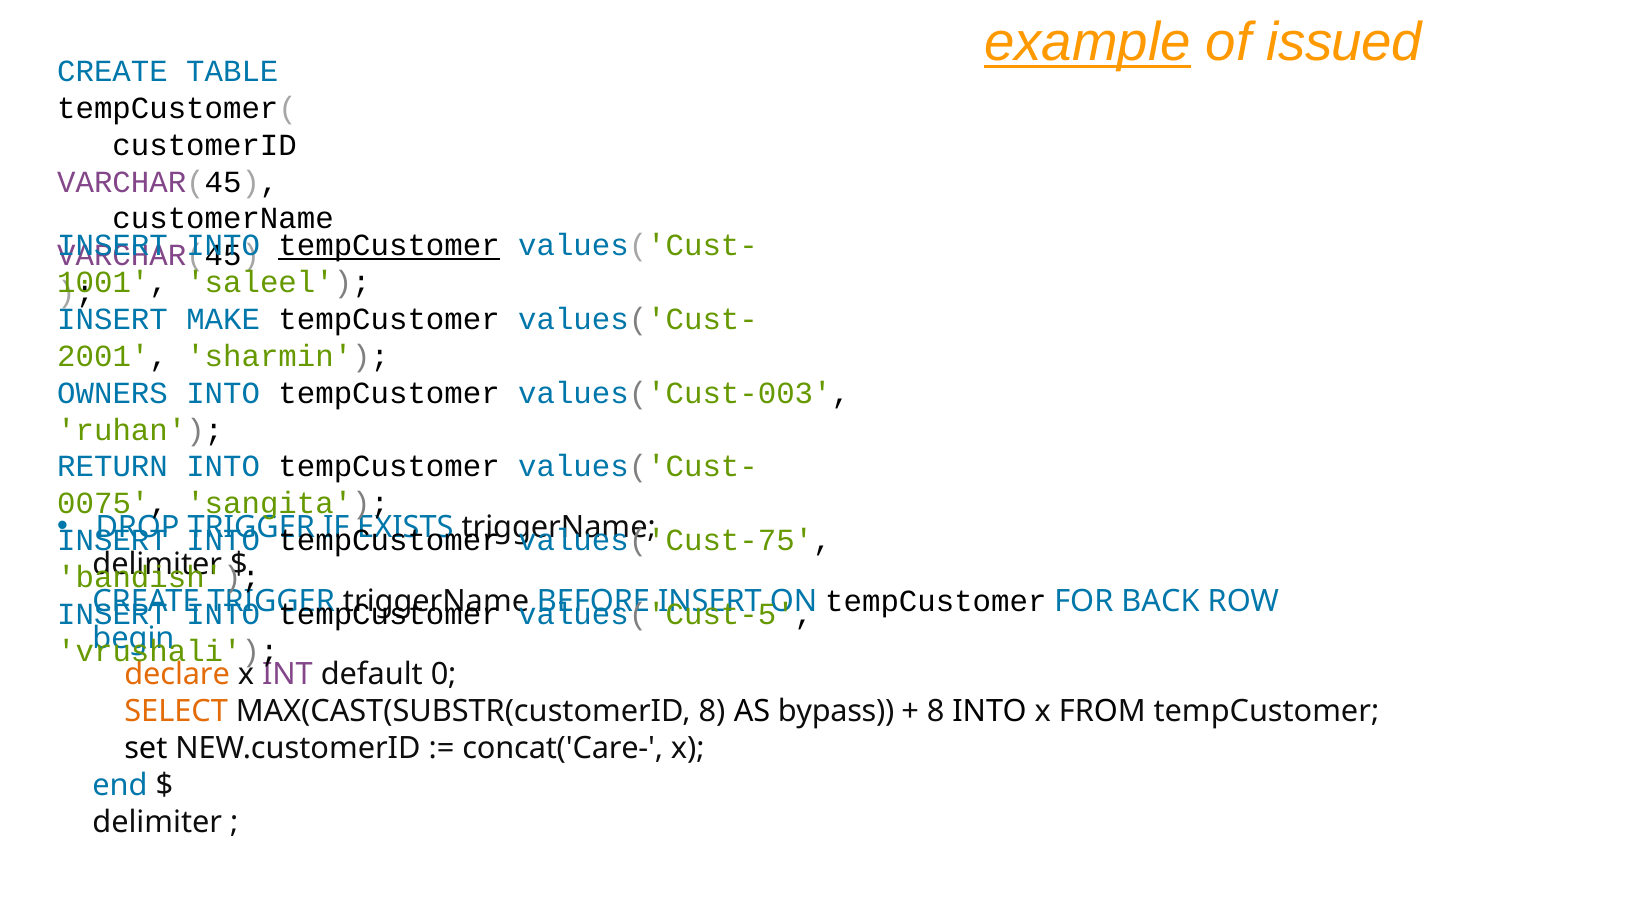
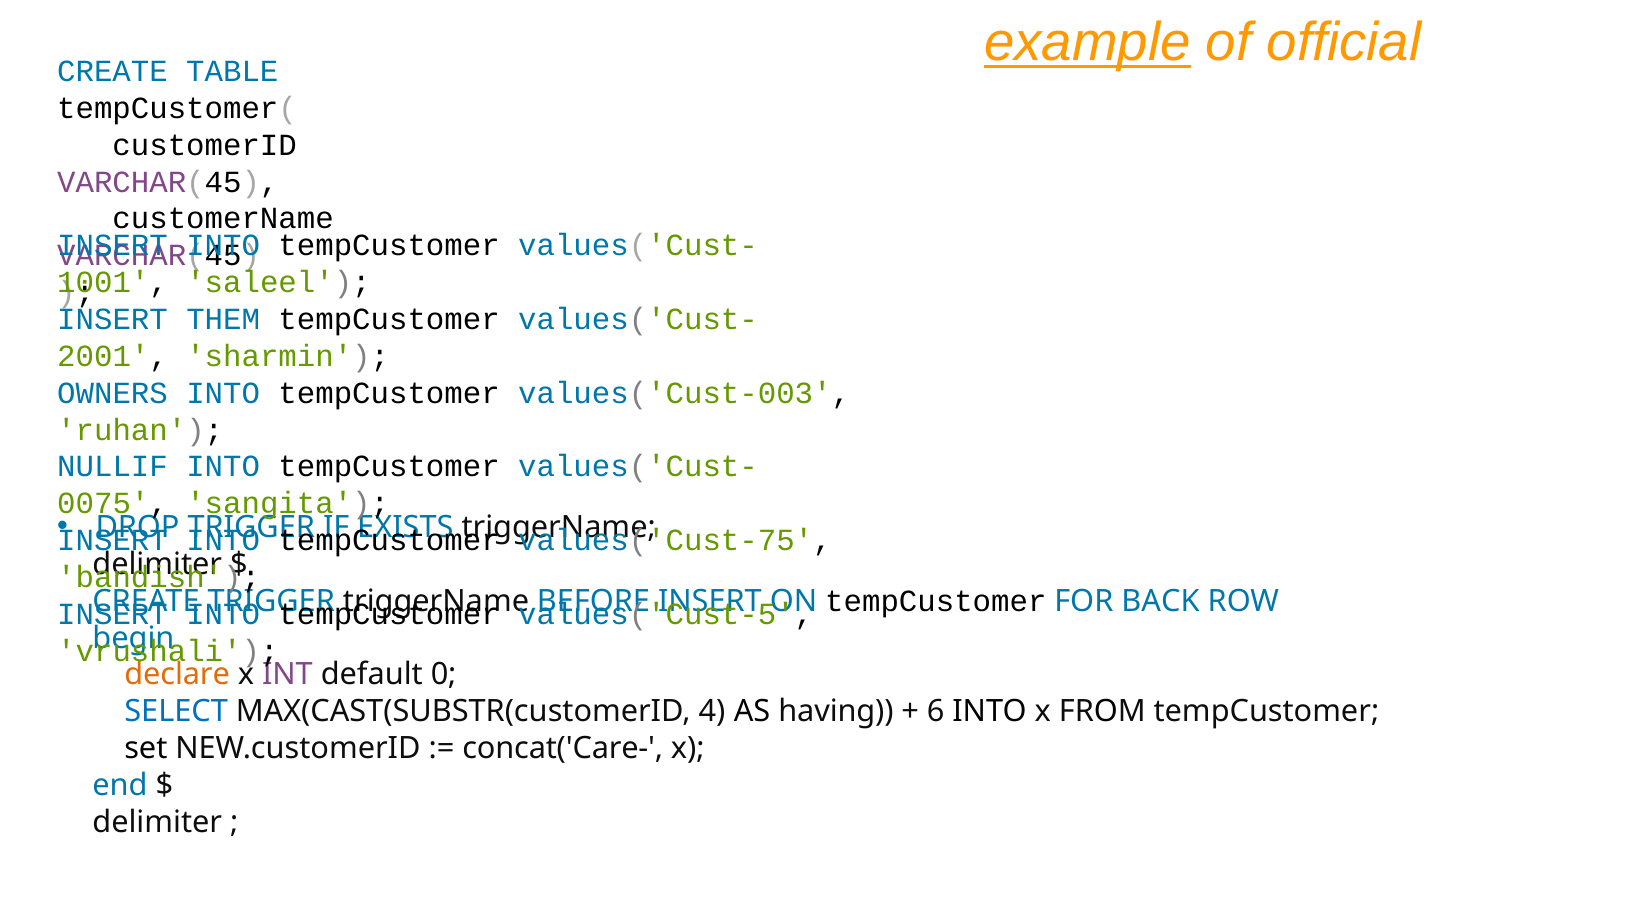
issued: issued -> official (1344, 43)
tempCustomer underline: present -> none (389, 246)
MAKE: MAKE -> THEM (223, 319)
RETURN: RETURN -> NULLIF (113, 467)
SELECT colour: orange -> blue (176, 712)
MAX(CAST(SUBSTR(customerID 8: 8 -> 4 (712, 712)
bypass: bypass -> having (836, 712)
8: 8 -> 6 (936, 712)
